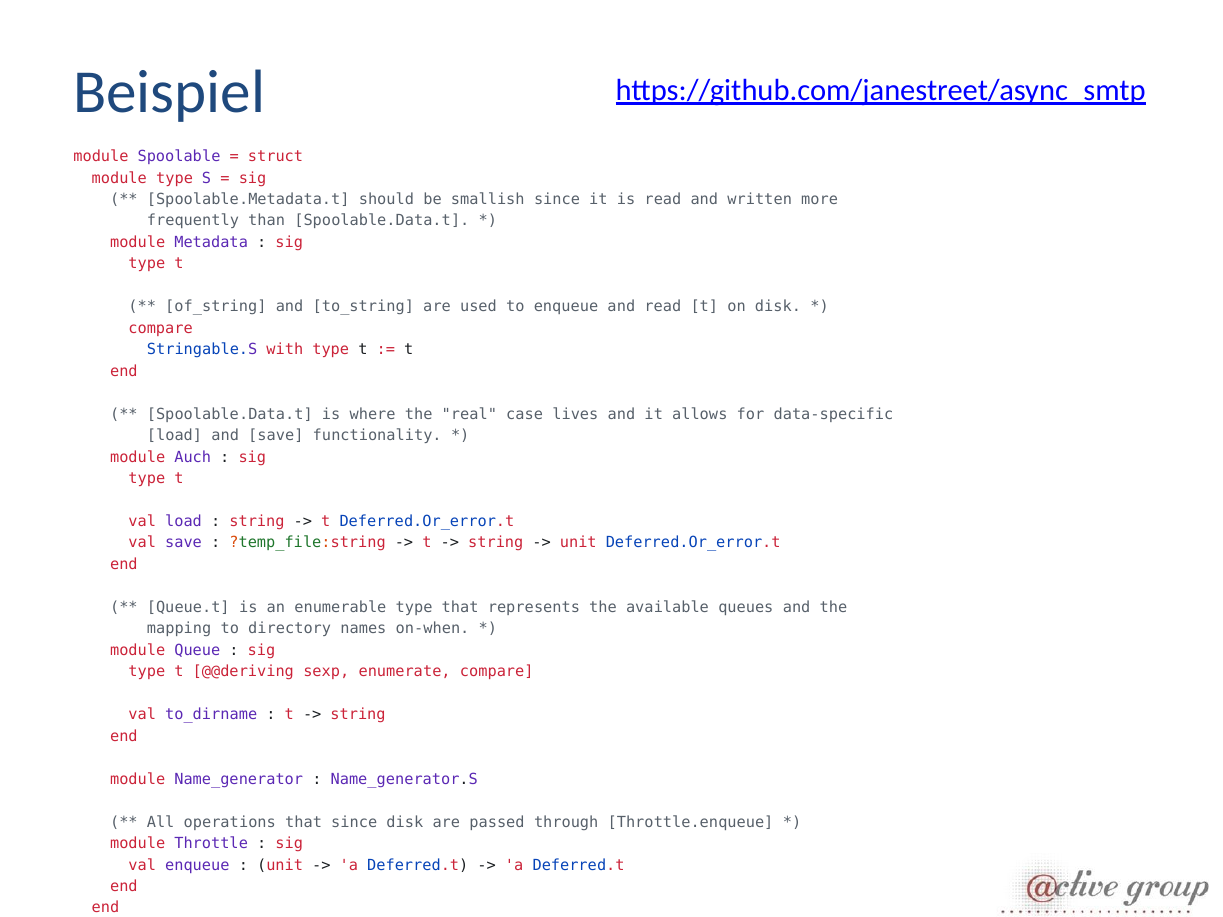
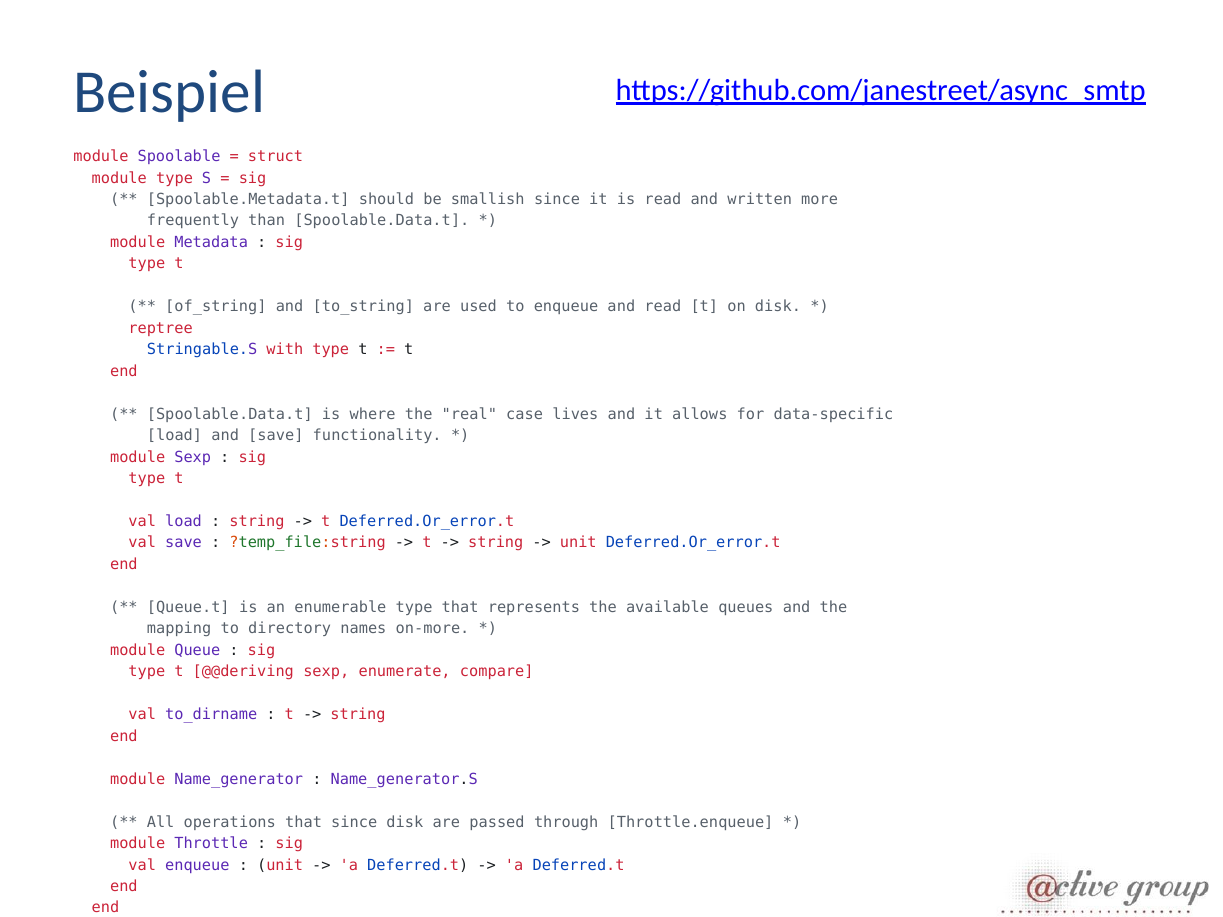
compare: compare -> reptree (161, 328)
module Auch: Auch -> Sexp (193, 457)
on-when: on-when -> on-more (433, 629)
